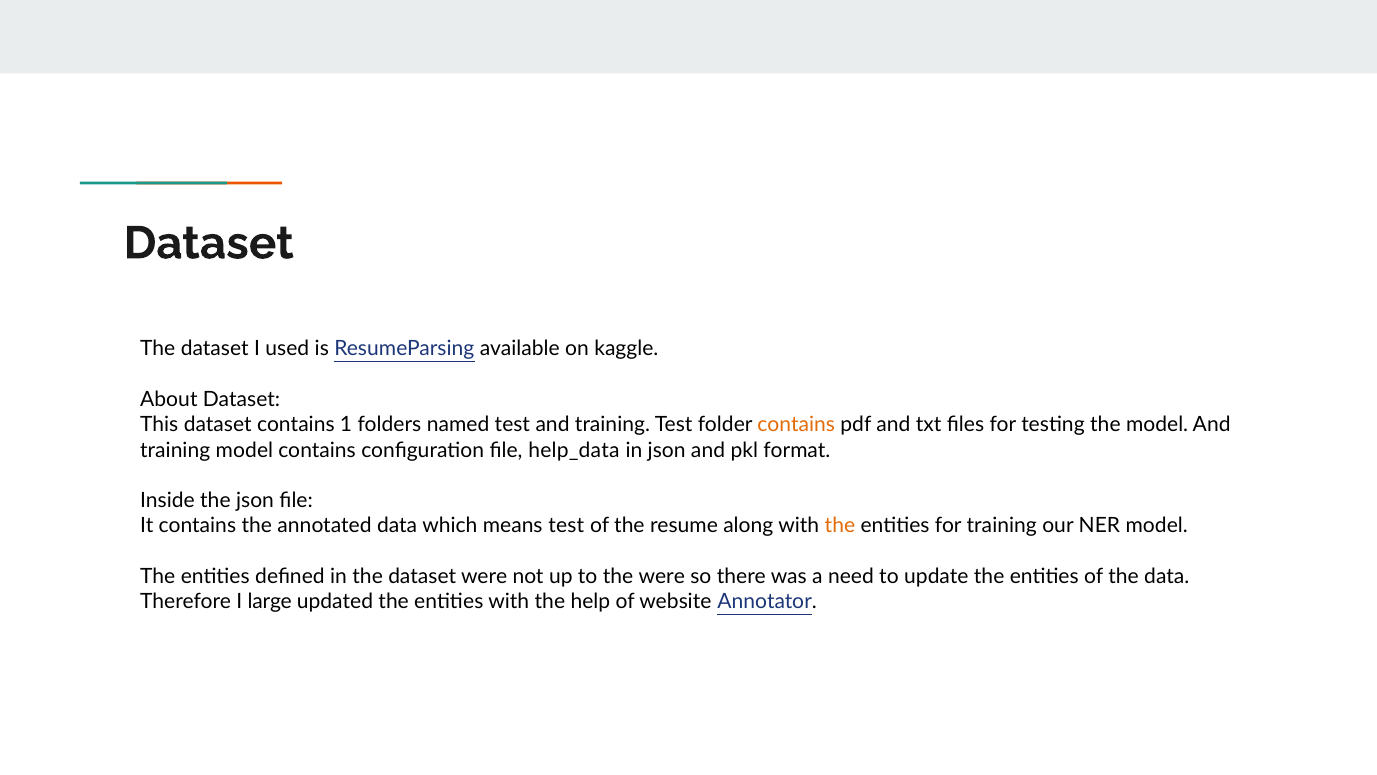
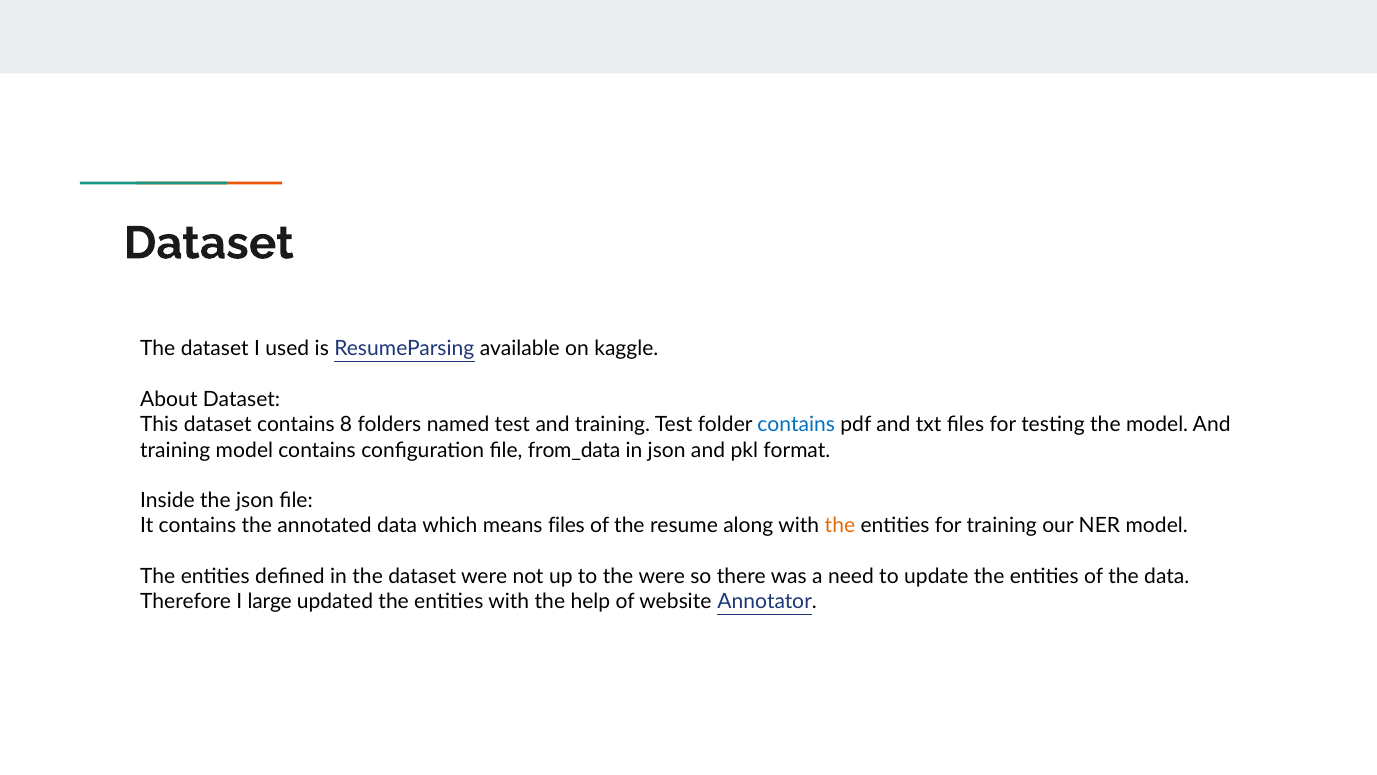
1: 1 -> 8 (346, 425)
contains colour: orange -> blue (796, 425)
help_data: help_data -> from_data (574, 450)
means test: test -> files (566, 526)
